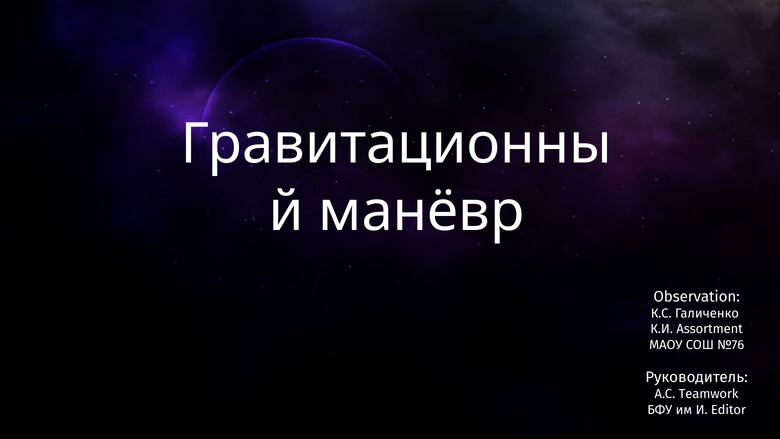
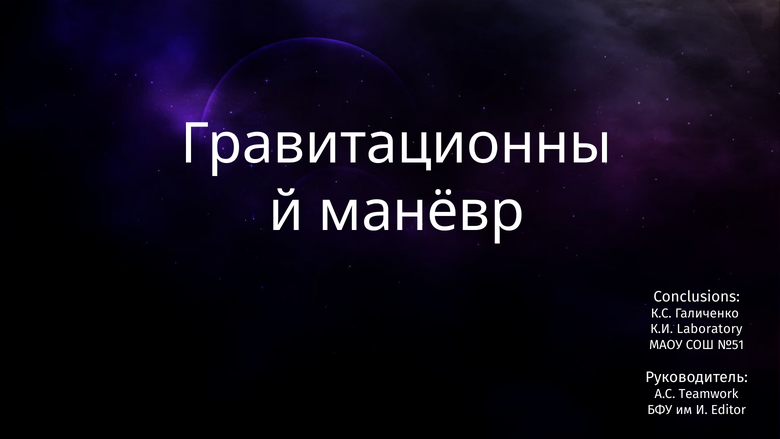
Observation: Observation -> Conclusions (697, 297)
Assortment: Assortment -> Laboratory (710, 329)
№76: №76 -> №51 (731, 345)
